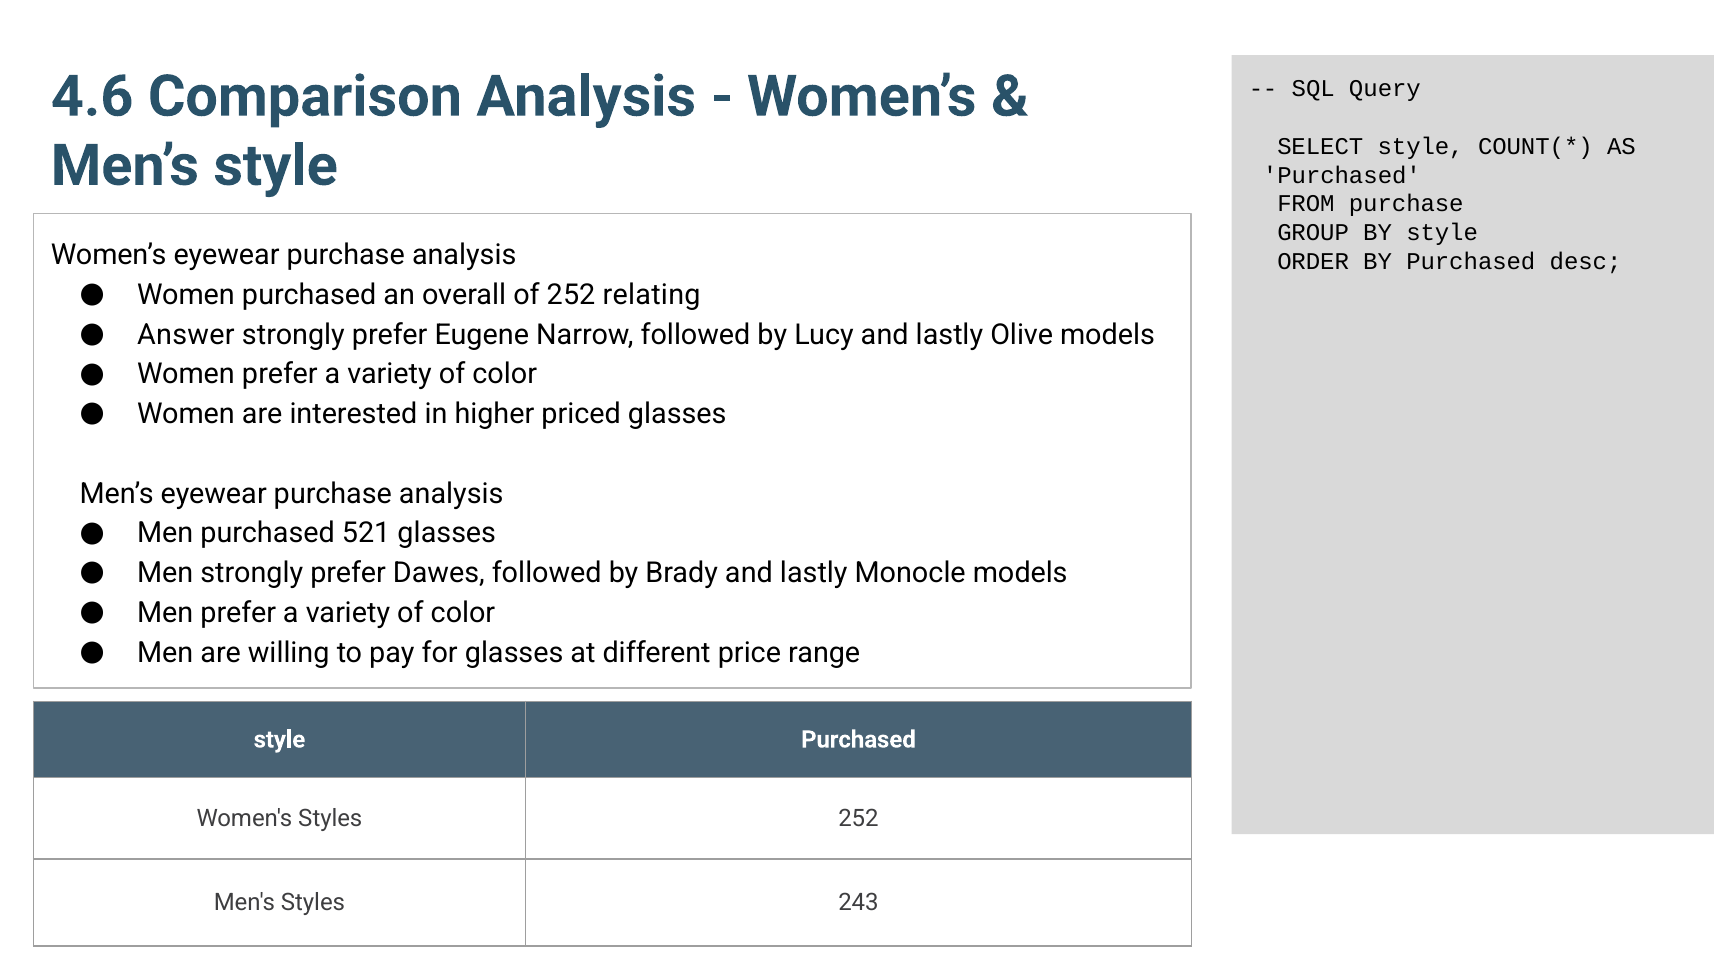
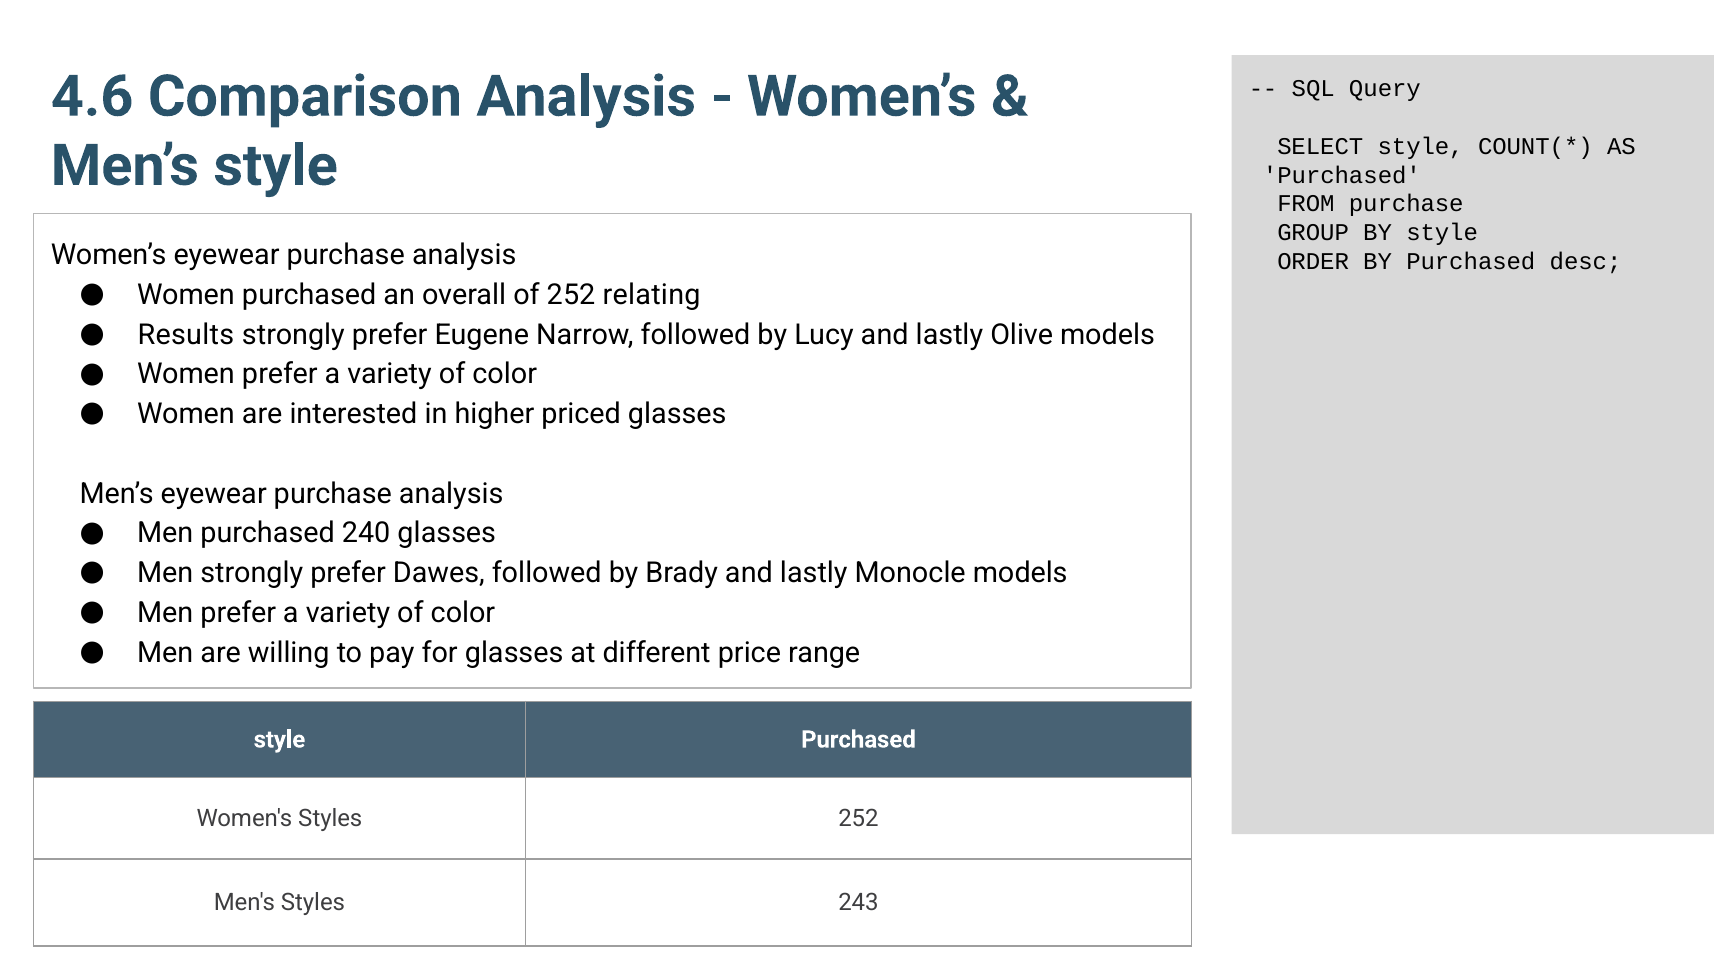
Answer: Answer -> Results (186, 335)
521: 521 -> 240 (366, 533)
